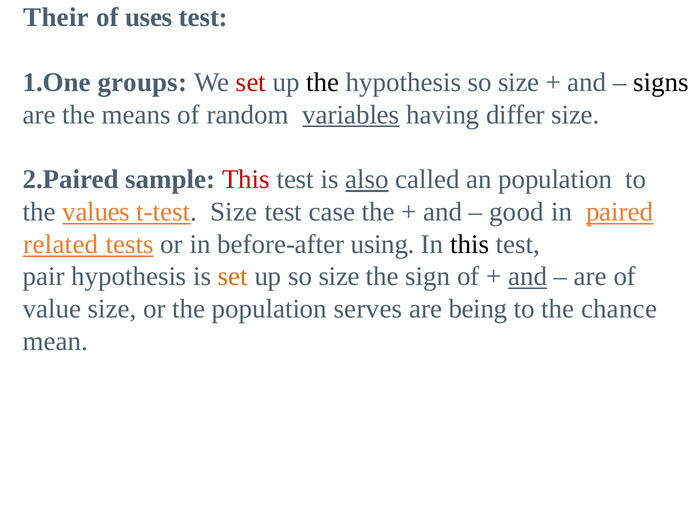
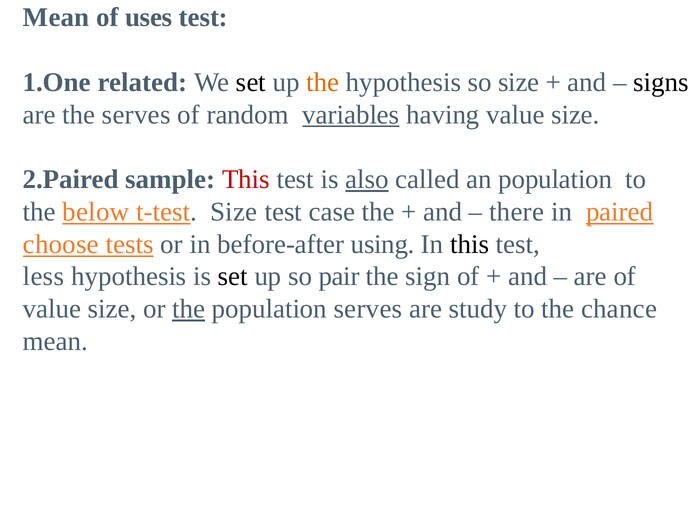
Their: Their -> Mean (56, 18)
groups: groups -> related (142, 82)
set colour: red -> black (251, 82)
the colour: black -> orange (323, 82)
the means: means -> serves (136, 115)
having differ: differ -> value (515, 115)
values: values -> below (96, 212)
good: good -> there (517, 212)
related: related -> choose (61, 244)
pair: pair -> less (44, 277)
set colour: orange -> black (233, 277)
up so size: size -> pair (339, 277)
and underline: present -> none (528, 277)
the underline: none -> present (189, 309)
being: being -> study (478, 309)
